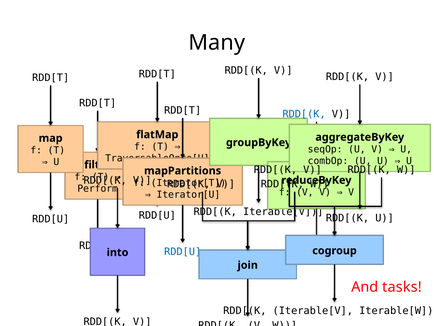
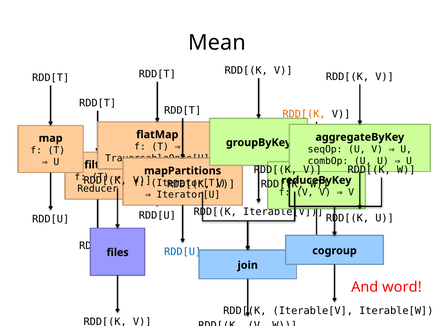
Many: Many -> Mean (217, 43)
RDD[(K colour: blue -> orange (304, 114)
Perform: Perform -> Reducer (98, 188)
into: into -> files (118, 252)
tasks: tasks -> word (402, 287)
